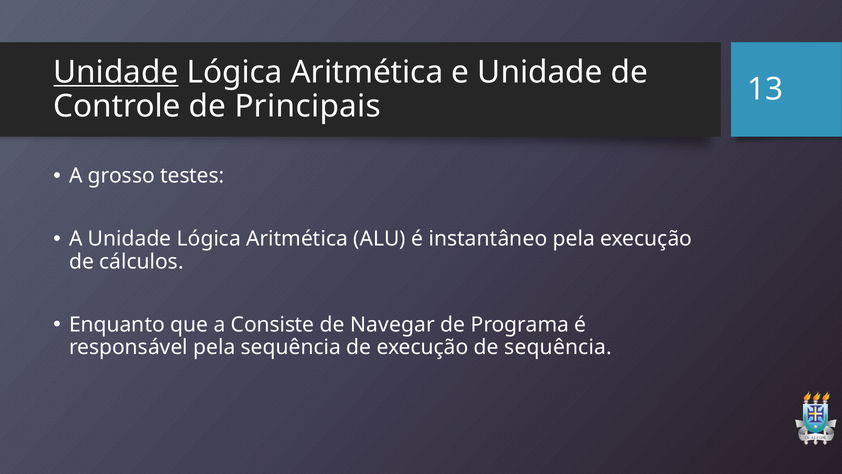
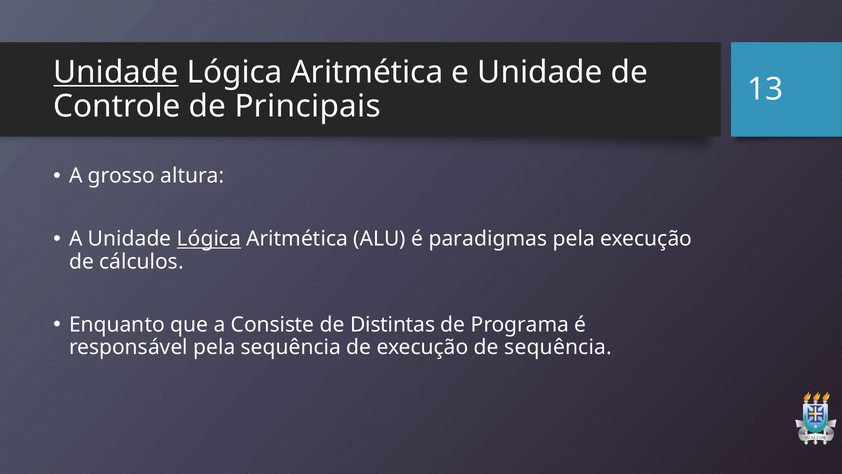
testes: testes -> altura (192, 176)
Lógica underline: none -> present (209, 239)
instantâneo: instantâneo -> paradigmas (488, 239)
Navegar: Navegar -> Distintas (393, 325)
